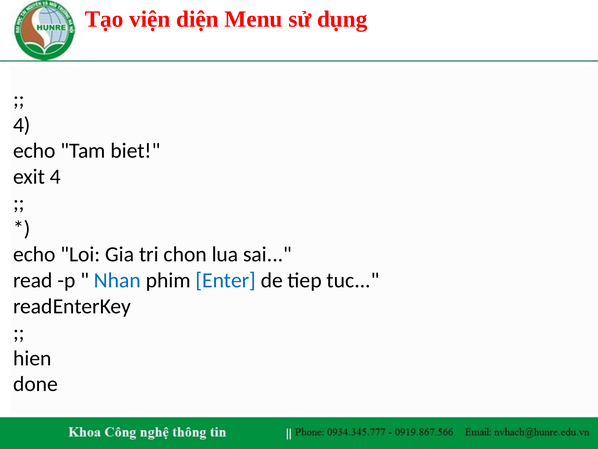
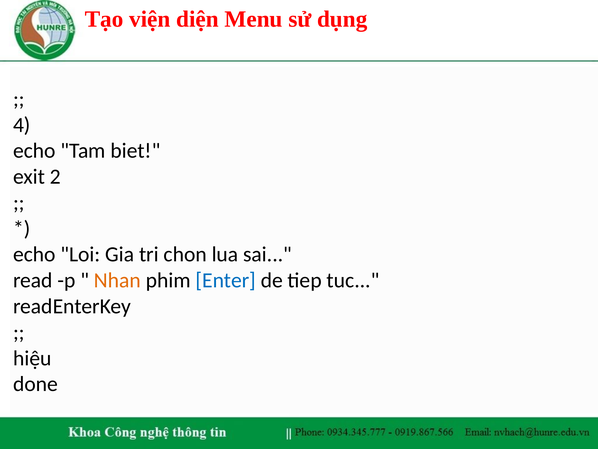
exit 4: 4 -> 2 (55, 177)
Nhan colour: blue -> orange (117, 280)
hien: hien -> hiệu (32, 358)
